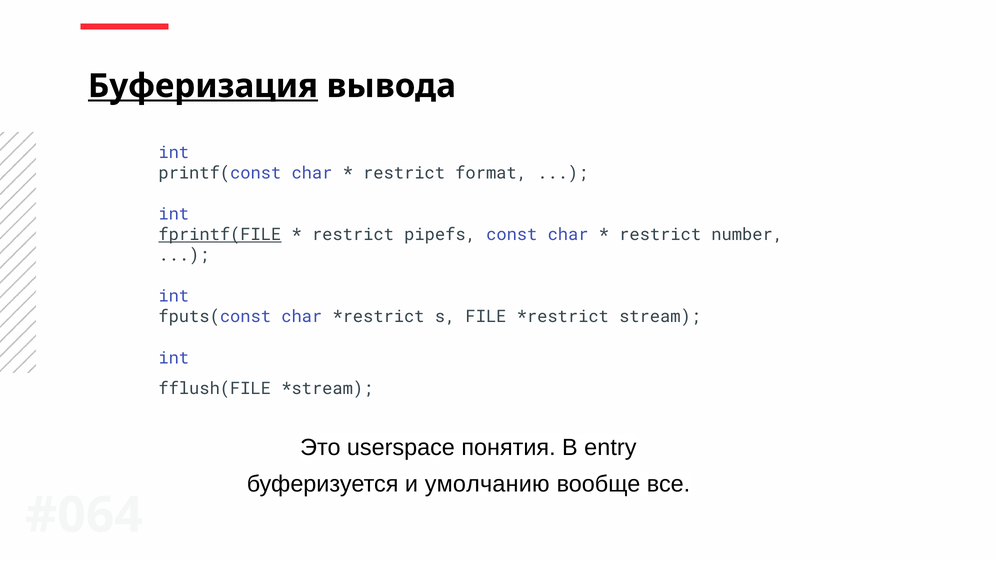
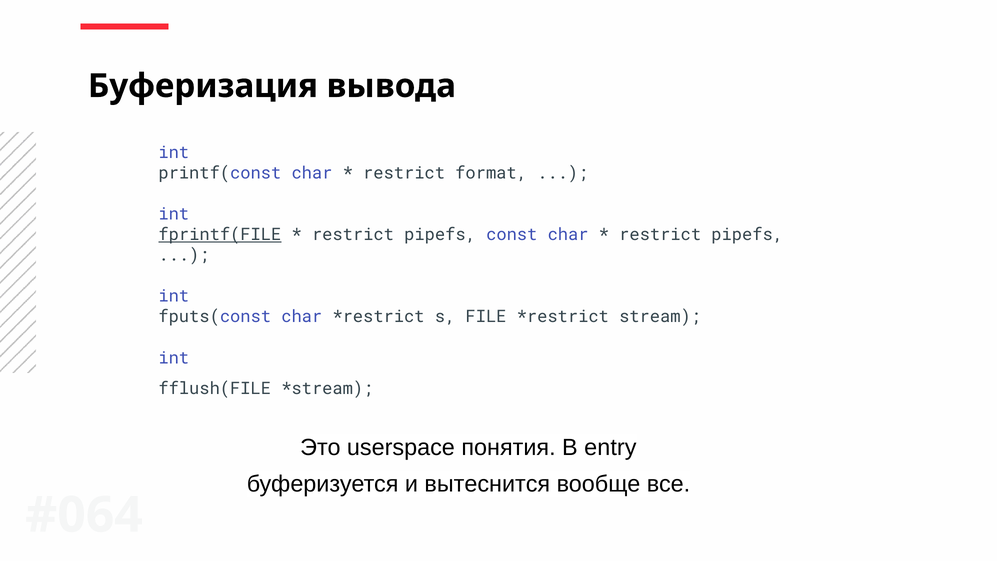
Буферизация underline: present -> none (203, 86)
number: number -> pipefs (747, 235)
умолчанию: умолчанию -> вытеснится (487, 484)
